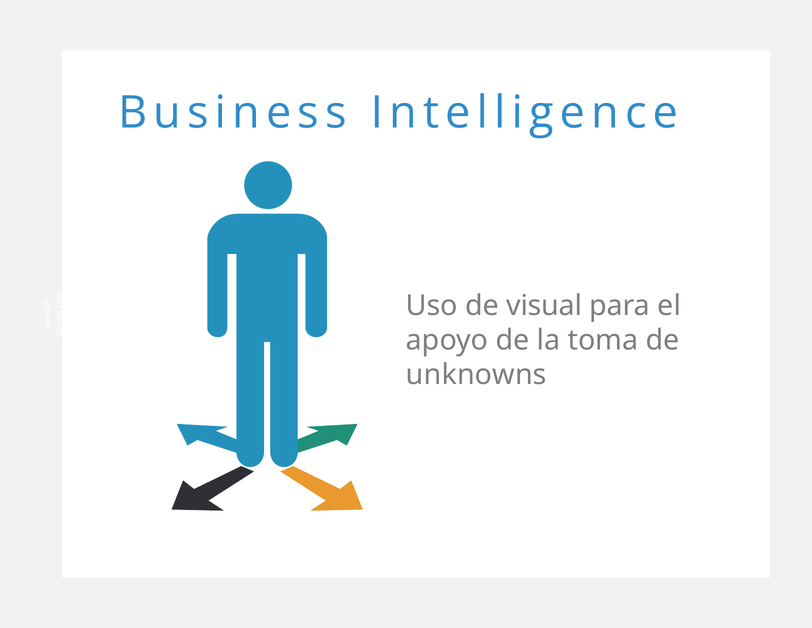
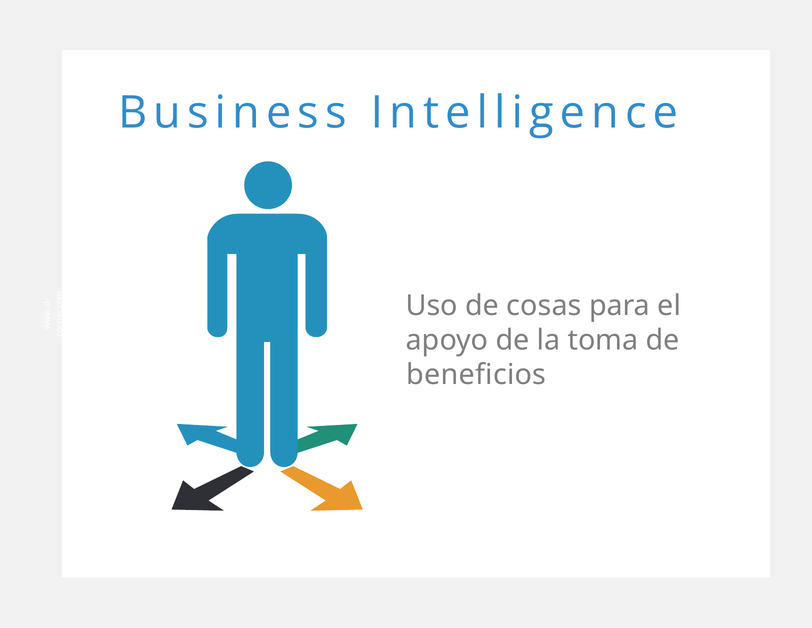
visual: visual -> cosas (544, 305)
unknowns: unknowns -> beneficios (476, 374)
